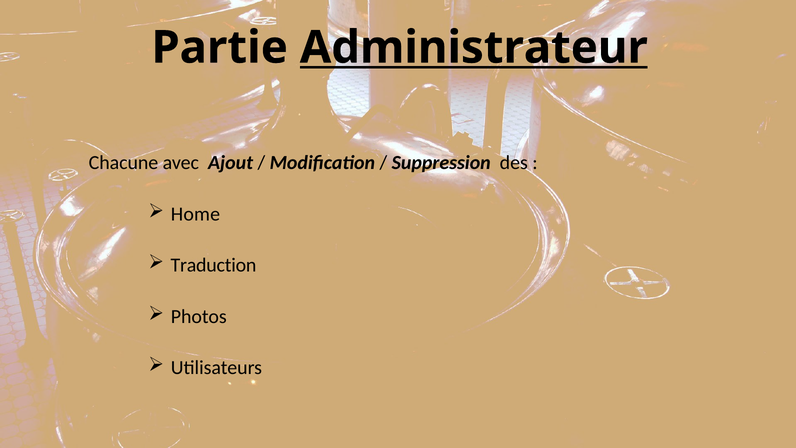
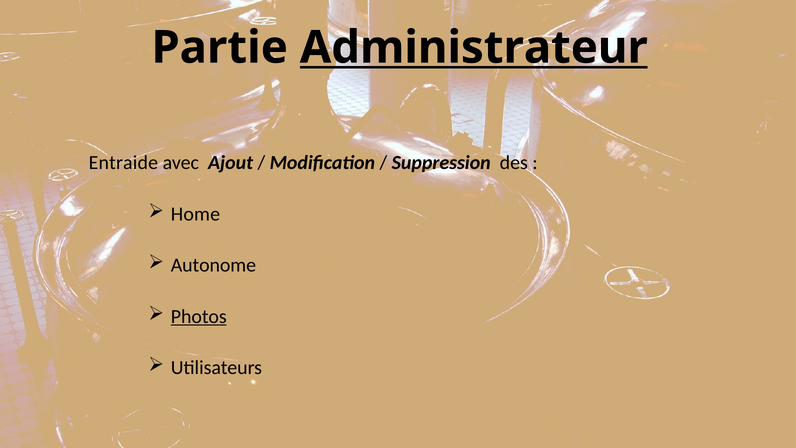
Chacune: Chacune -> Entraide (123, 163)
Traduction: Traduction -> Autonome (213, 265)
Photos underline: none -> present (199, 316)
